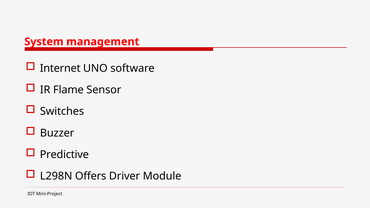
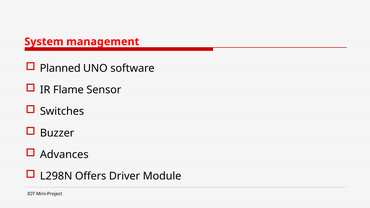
Internet: Internet -> Planned (60, 68)
Predictive: Predictive -> Advances (64, 155)
